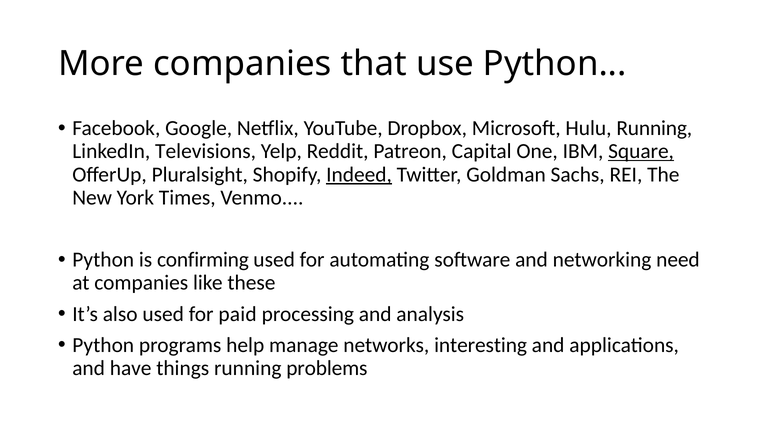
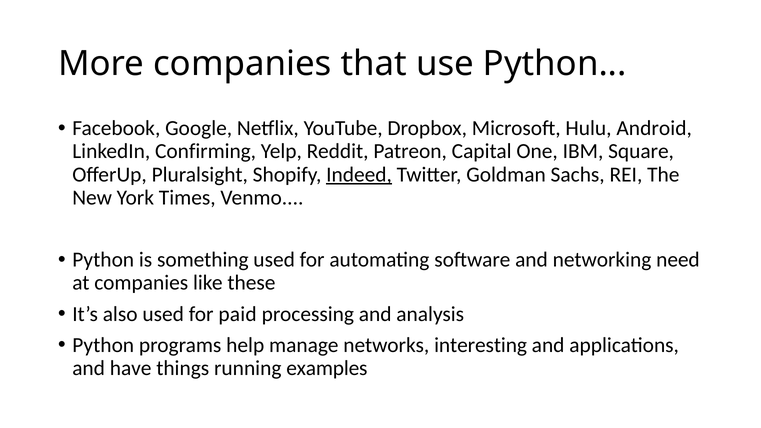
Hulu Running: Running -> Android (654, 128)
Televisions: Televisions -> Confirming (206, 151)
Square underline: present -> none (641, 151)
confirming: confirming -> something (203, 260)
problems: problems -> examples (327, 368)
